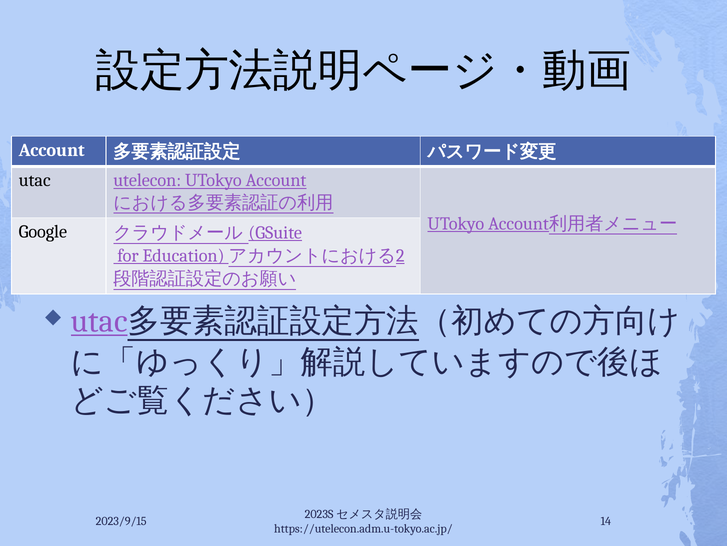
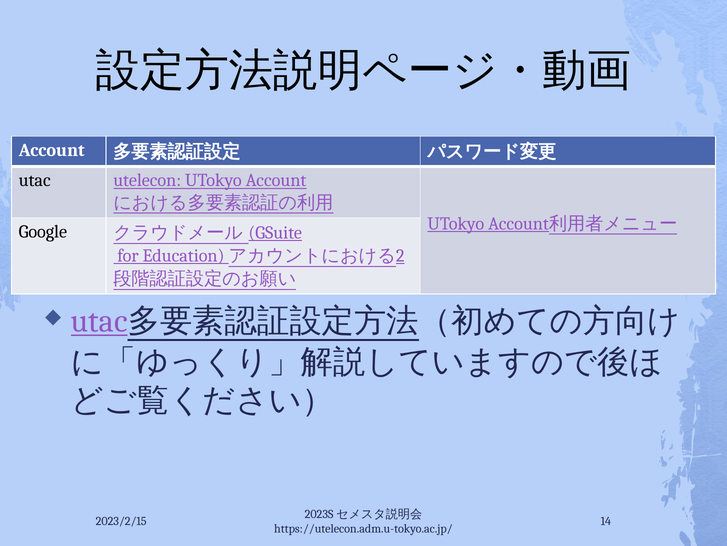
2023/9/15: 2023/9/15 -> 2023/2/15 (121, 521)
